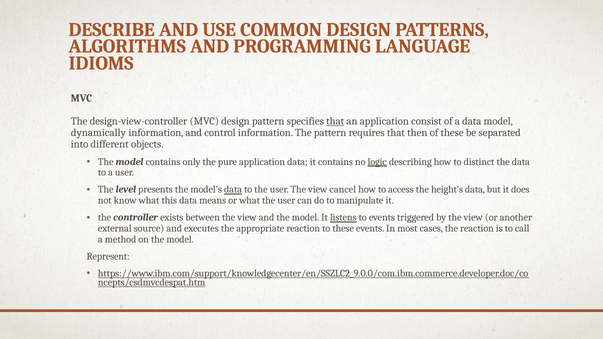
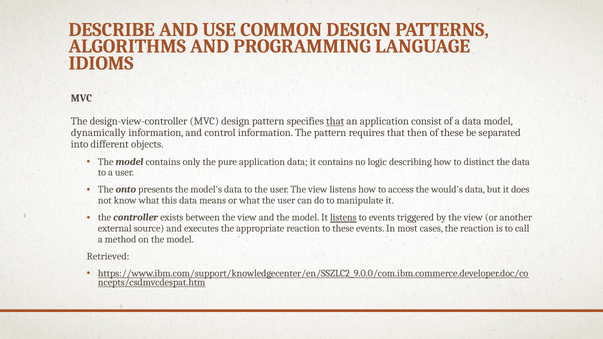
logic underline: present -> none (377, 162)
level: level -> onto (126, 190)
data underline: present -> none (233, 190)
view cancel: cancel -> listens (343, 190)
height's: height's -> would's (447, 190)
Represent: Represent -> Retrieved (108, 257)
